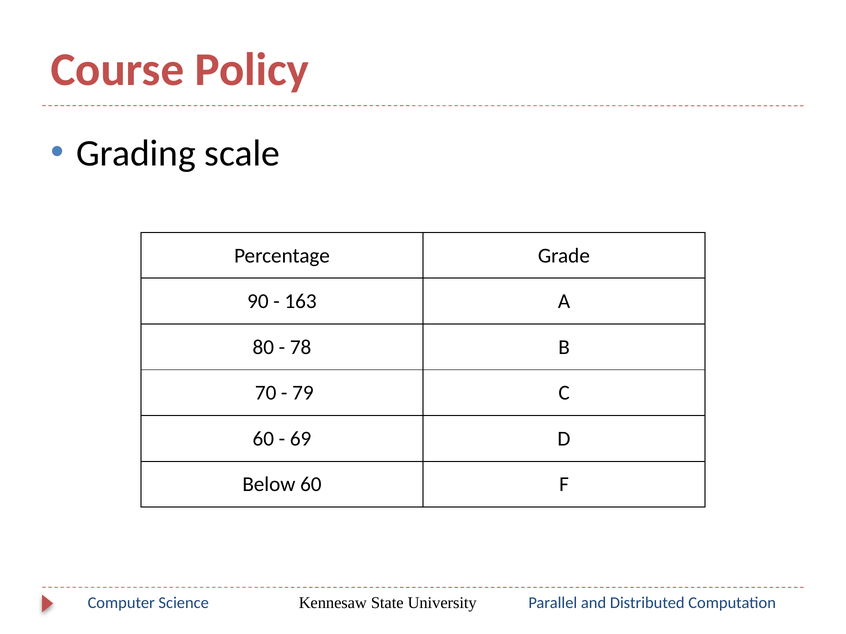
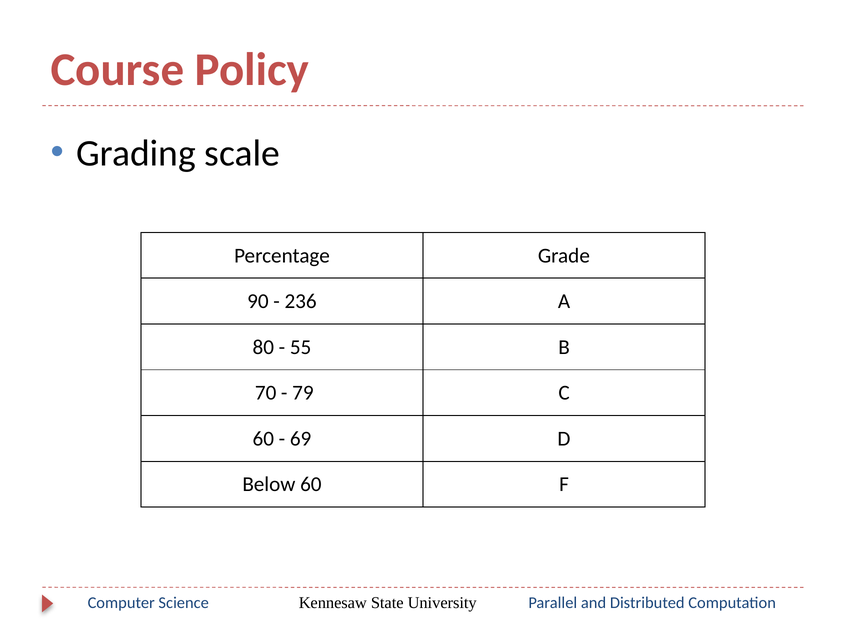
163: 163 -> 236 (301, 302)
78: 78 -> 55 (301, 347)
